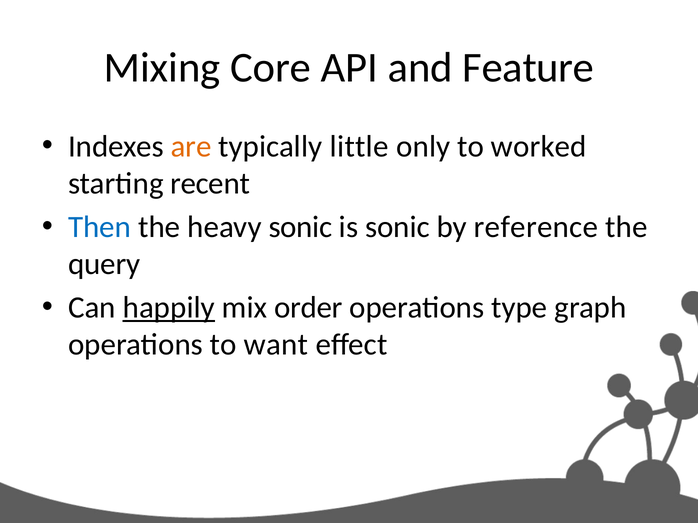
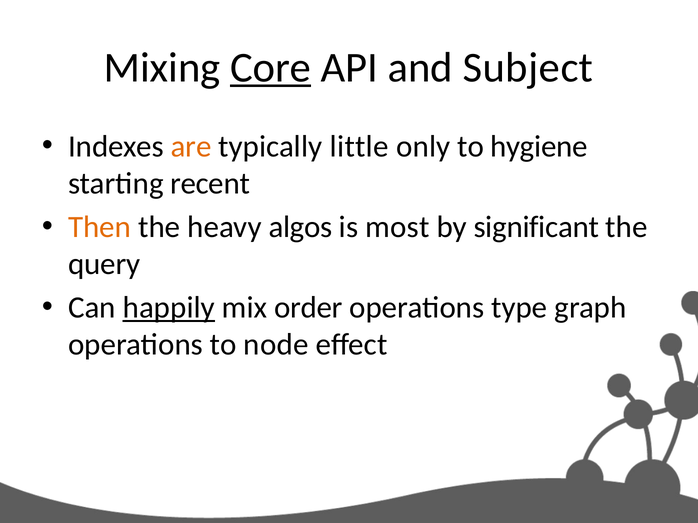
Core underline: none -> present (271, 68)
Feature: Feature -> Subject (528, 68)
worked: worked -> hygiene (539, 146)
Then colour: blue -> orange (100, 227)
heavy sonic: sonic -> algos (300, 227)
is sonic: sonic -> most (397, 227)
reference: reference -> significant (536, 227)
want: want -> node (276, 345)
